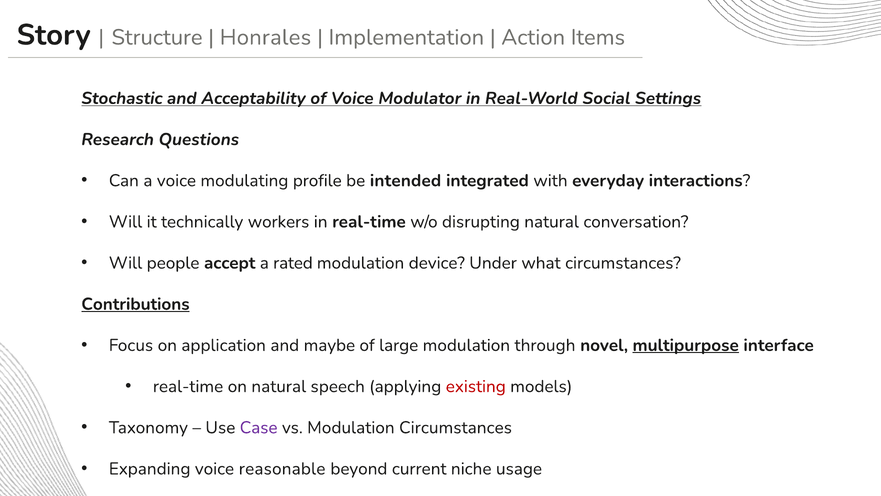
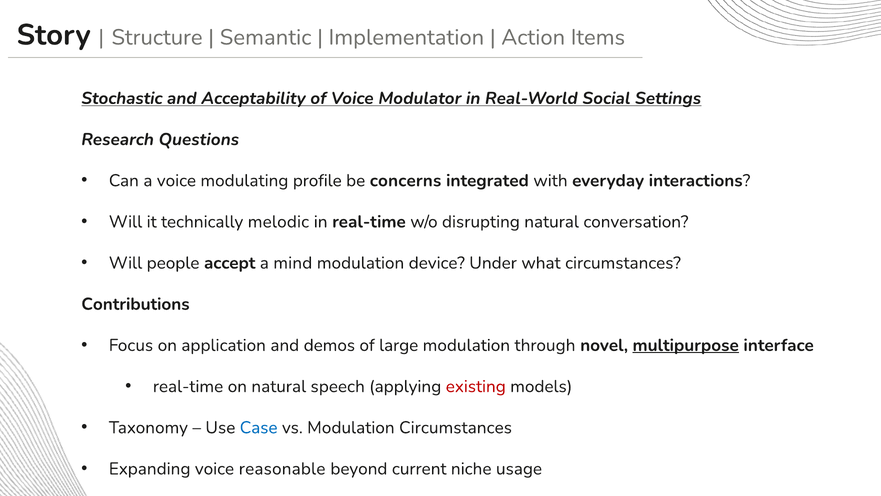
Honrales: Honrales -> Semantic (266, 37)
intended: intended -> concerns (406, 180)
workers: workers -> melodic (278, 222)
rated: rated -> mind (293, 263)
Contributions underline: present -> none (135, 304)
maybe: maybe -> demos (329, 345)
Case colour: purple -> blue (259, 427)
